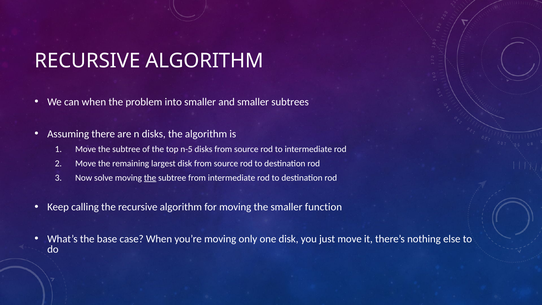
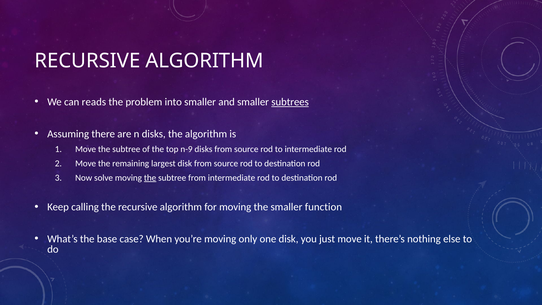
can when: when -> reads (94, 102)
subtrees underline: none -> present (290, 102)
n-5: n-5 -> n-9 (187, 149)
